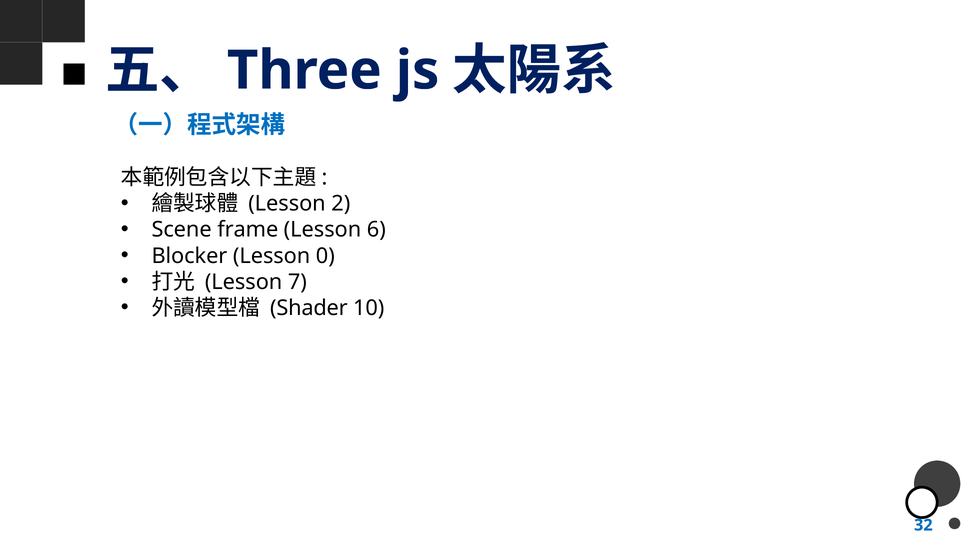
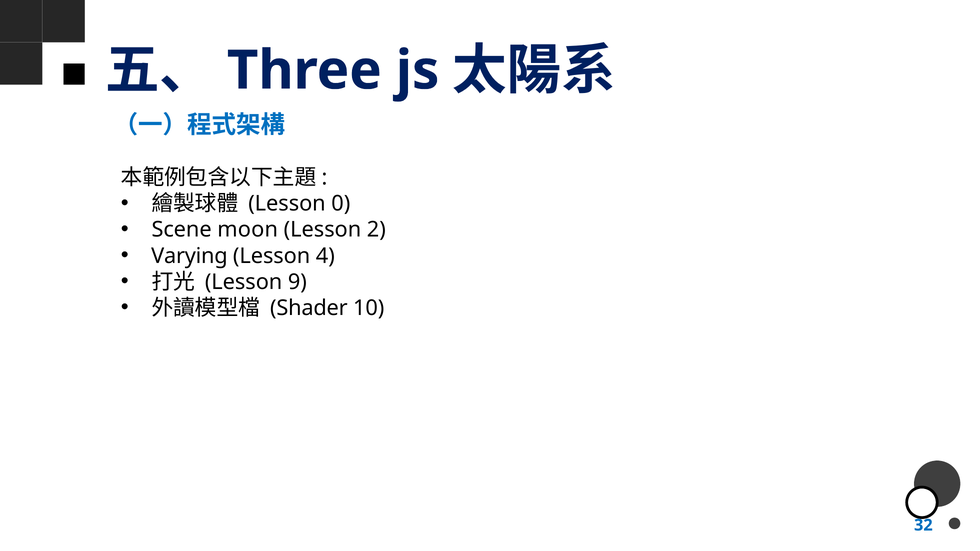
2: 2 -> 0 (341, 204)
frame: frame -> moon (248, 230)
6: 6 -> 2 (376, 230)
Blocker: Blocker -> Varying (189, 256)
0: 0 -> 4 (325, 256)
7: 7 -> 9 (297, 282)
